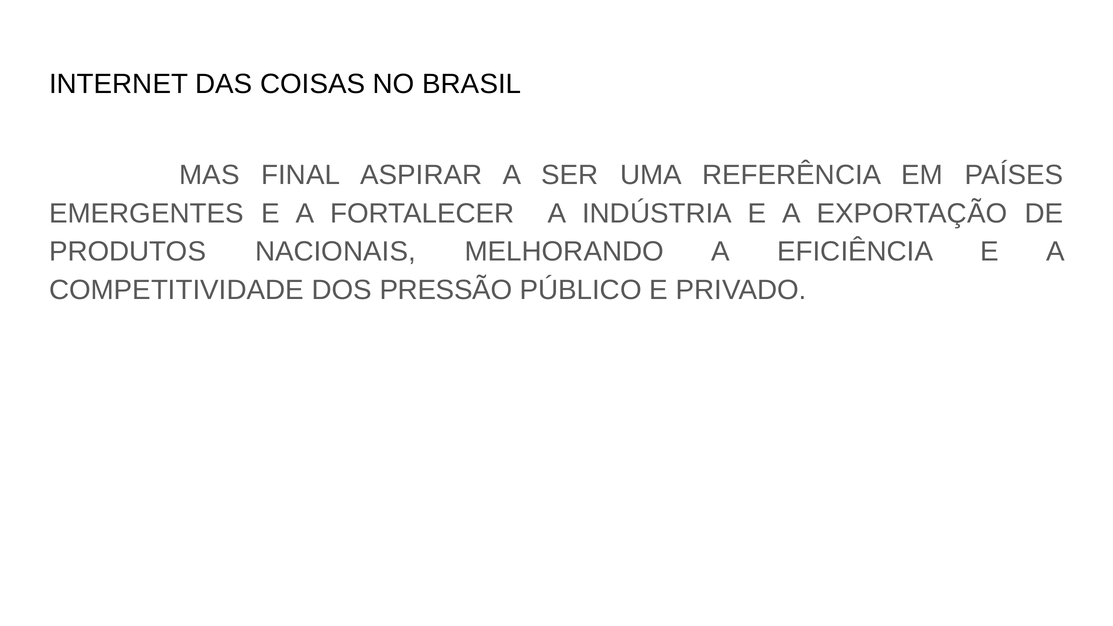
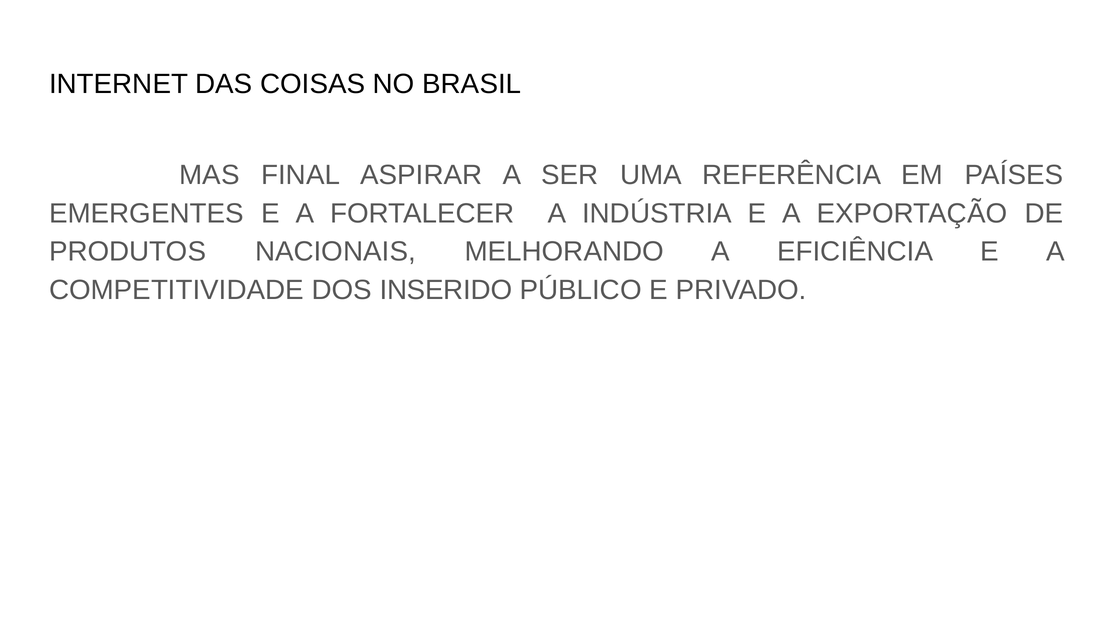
PRESSÃO: PRESSÃO -> INSERIDO (446, 290)
